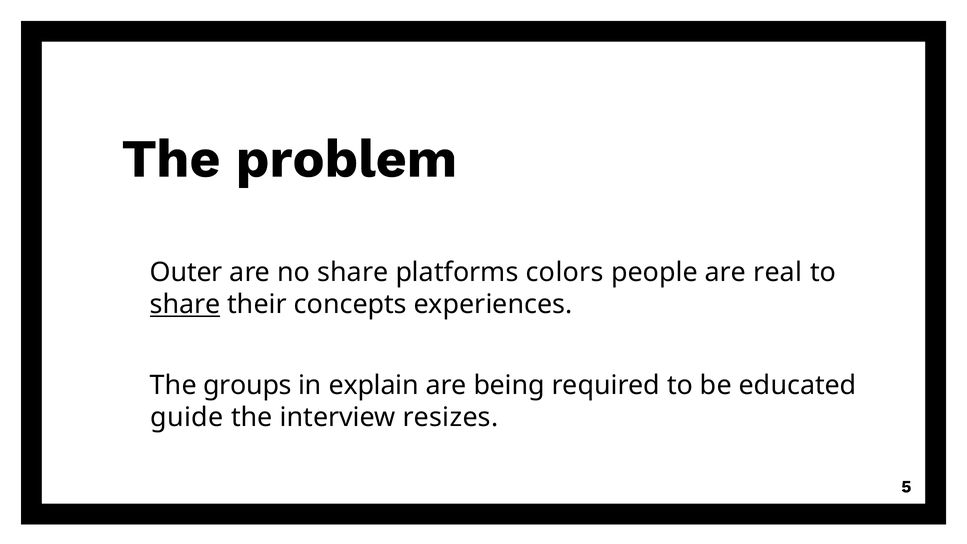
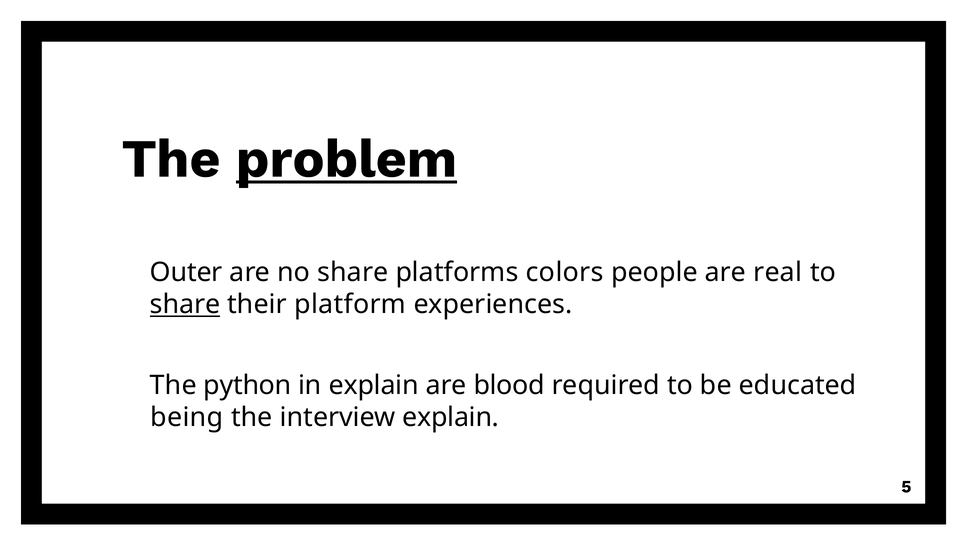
problem underline: none -> present (347, 159)
concepts: concepts -> platform (350, 305)
groups: groups -> python (247, 385)
being: being -> blood (509, 385)
guide: guide -> being (187, 417)
interview resizes: resizes -> explain (451, 417)
